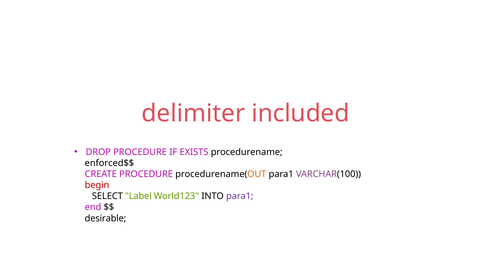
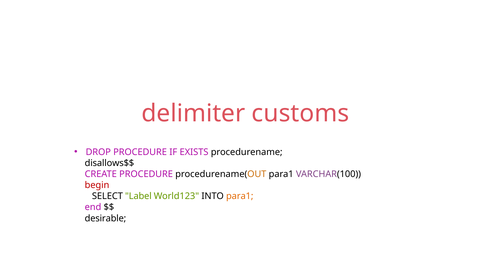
included: included -> customs (300, 113)
enforced$$: enforced$$ -> disallows$$ (109, 163)
para1 colour: purple -> orange (240, 196)
